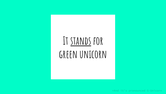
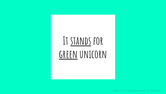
green underline: none -> present (68, 54)
